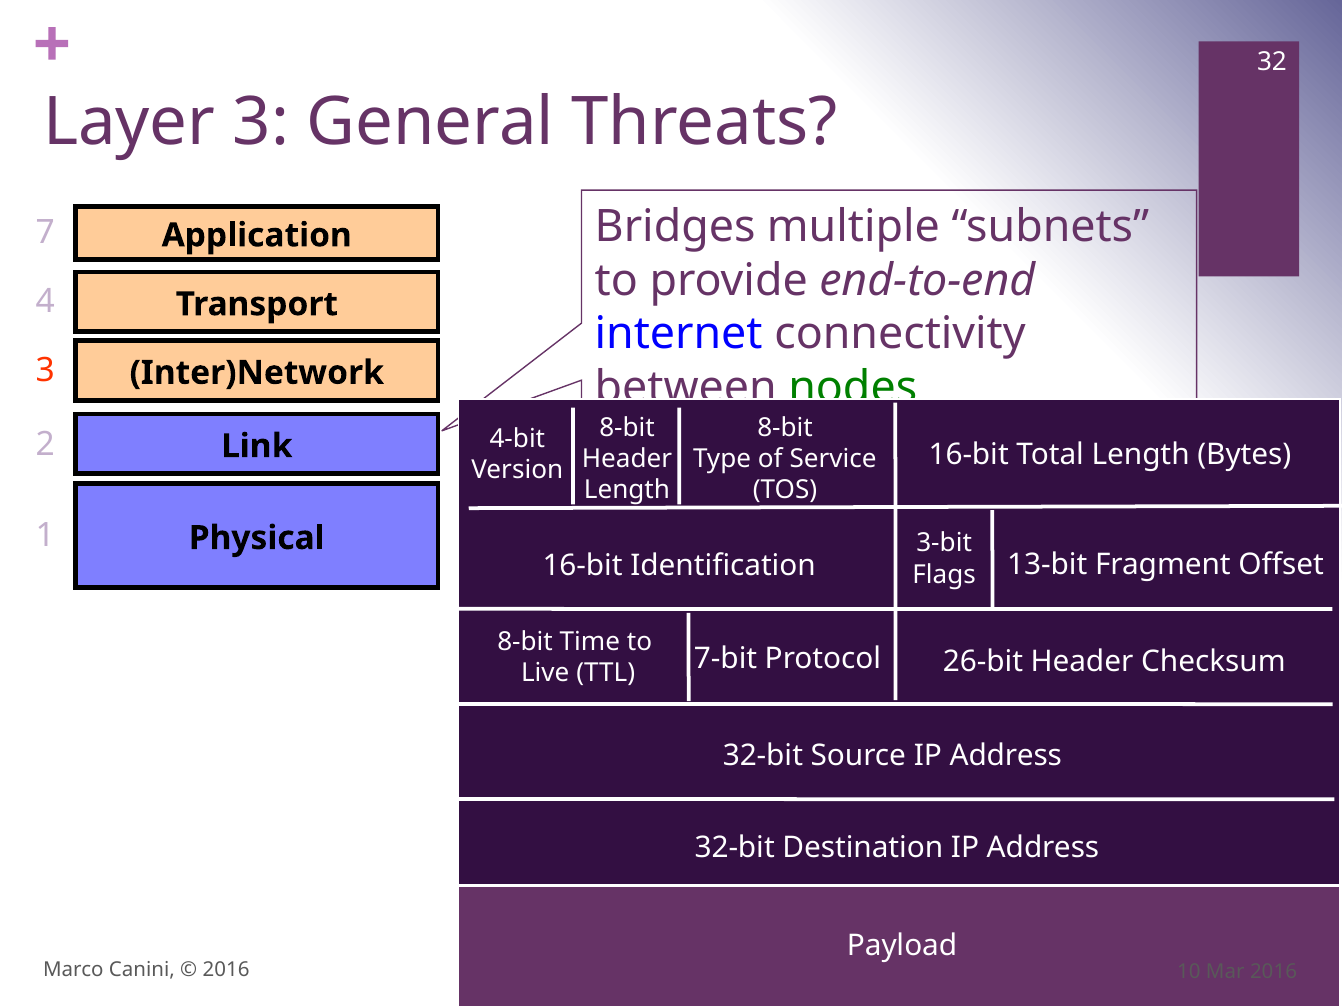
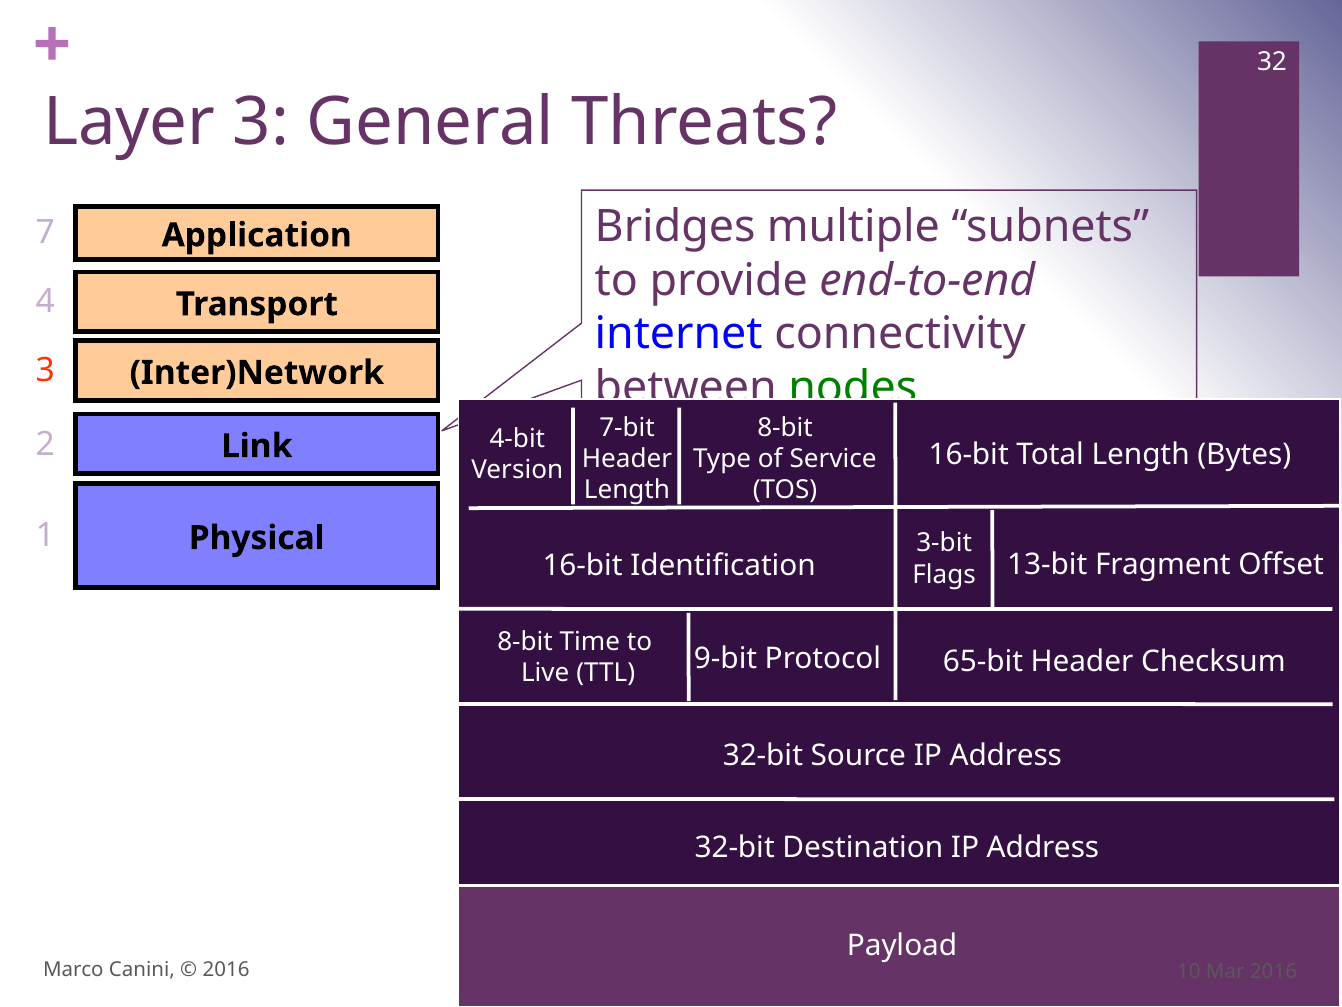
8-bit: 8-bit -> 7-bit (627, 427)
7-bit: 7-bit -> 9-bit (726, 658)
26-bit: 26-bit -> 65-bit (983, 661)
